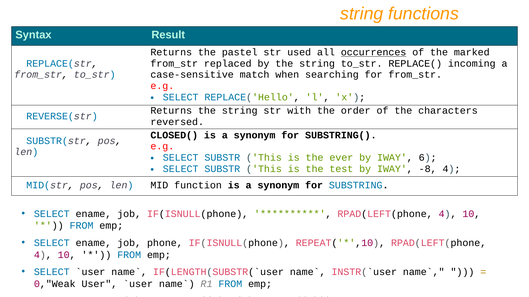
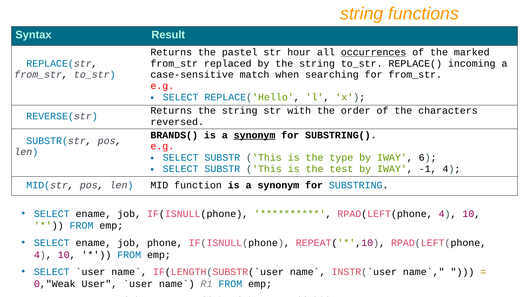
used: used -> hour (299, 52)
CLOSED(: CLOSED( -> BRANDS( (174, 135)
synonym underline: none -> present (255, 135)
ever: ever -> type (341, 158)
-8: -8 -> -1 (428, 169)
